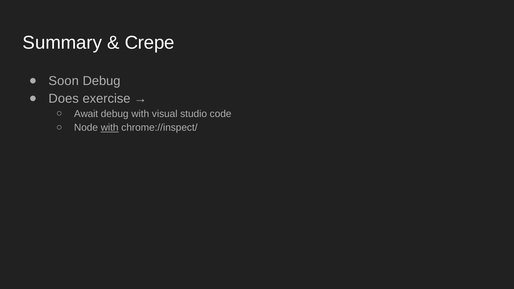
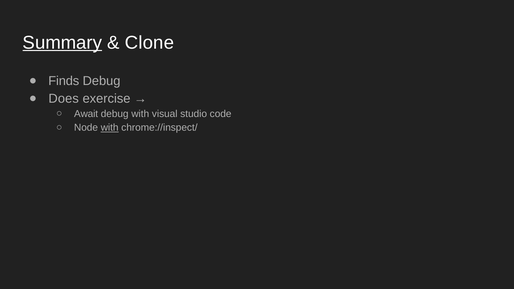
Summary underline: none -> present (62, 43)
Crepe: Crepe -> Clone (149, 43)
Soon: Soon -> Finds (64, 81)
